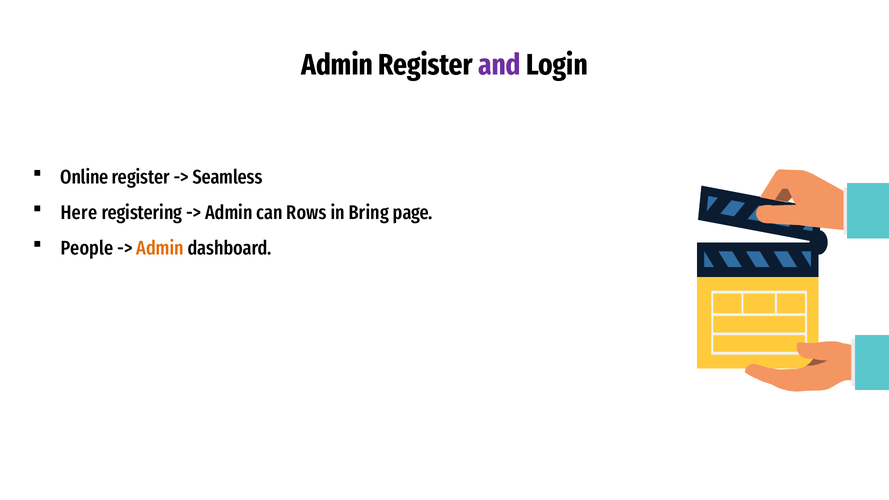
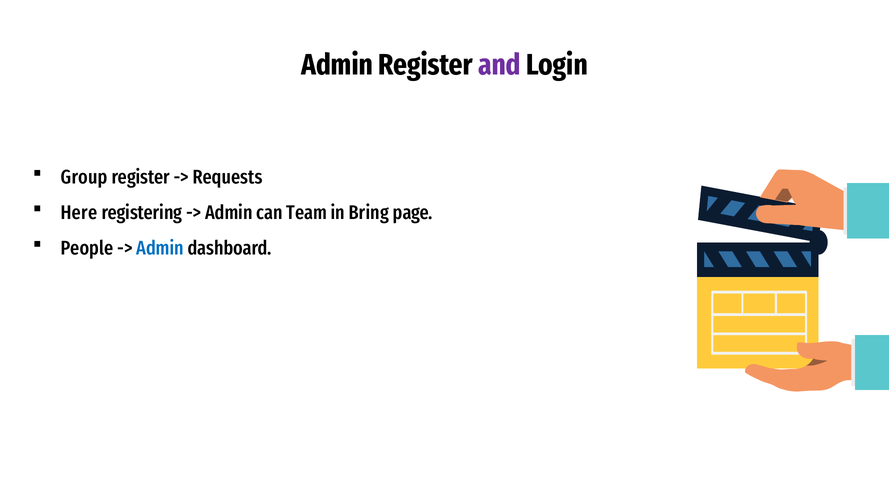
Online: Online -> Group (84, 177)
Seamless: Seamless -> Requests (227, 177)
Rows: Rows -> Team (307, 213)
Admin colour: orange -> blue (160, 248)
